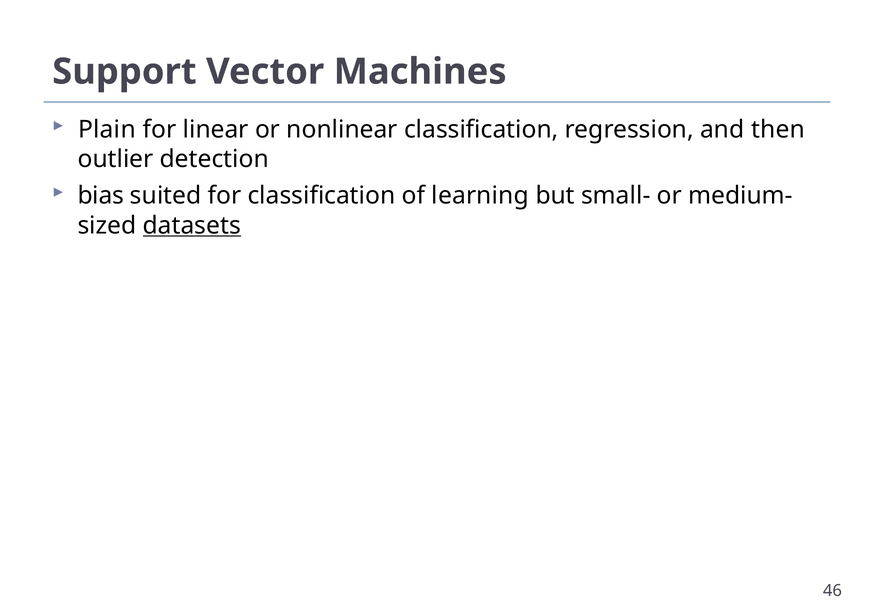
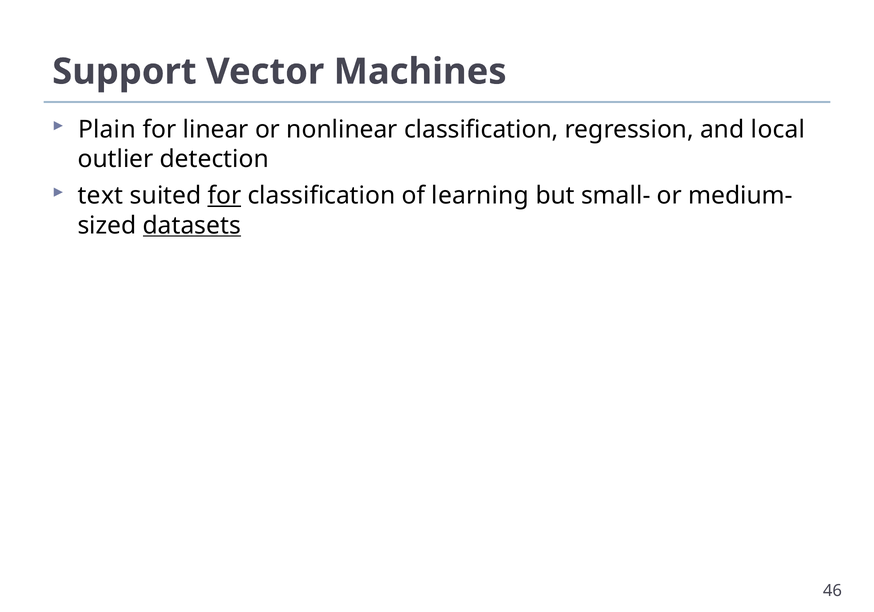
then: then -> local (778, 130)
bias: bias -> text (101, 196)
for underline: none -> present (224, 196)
